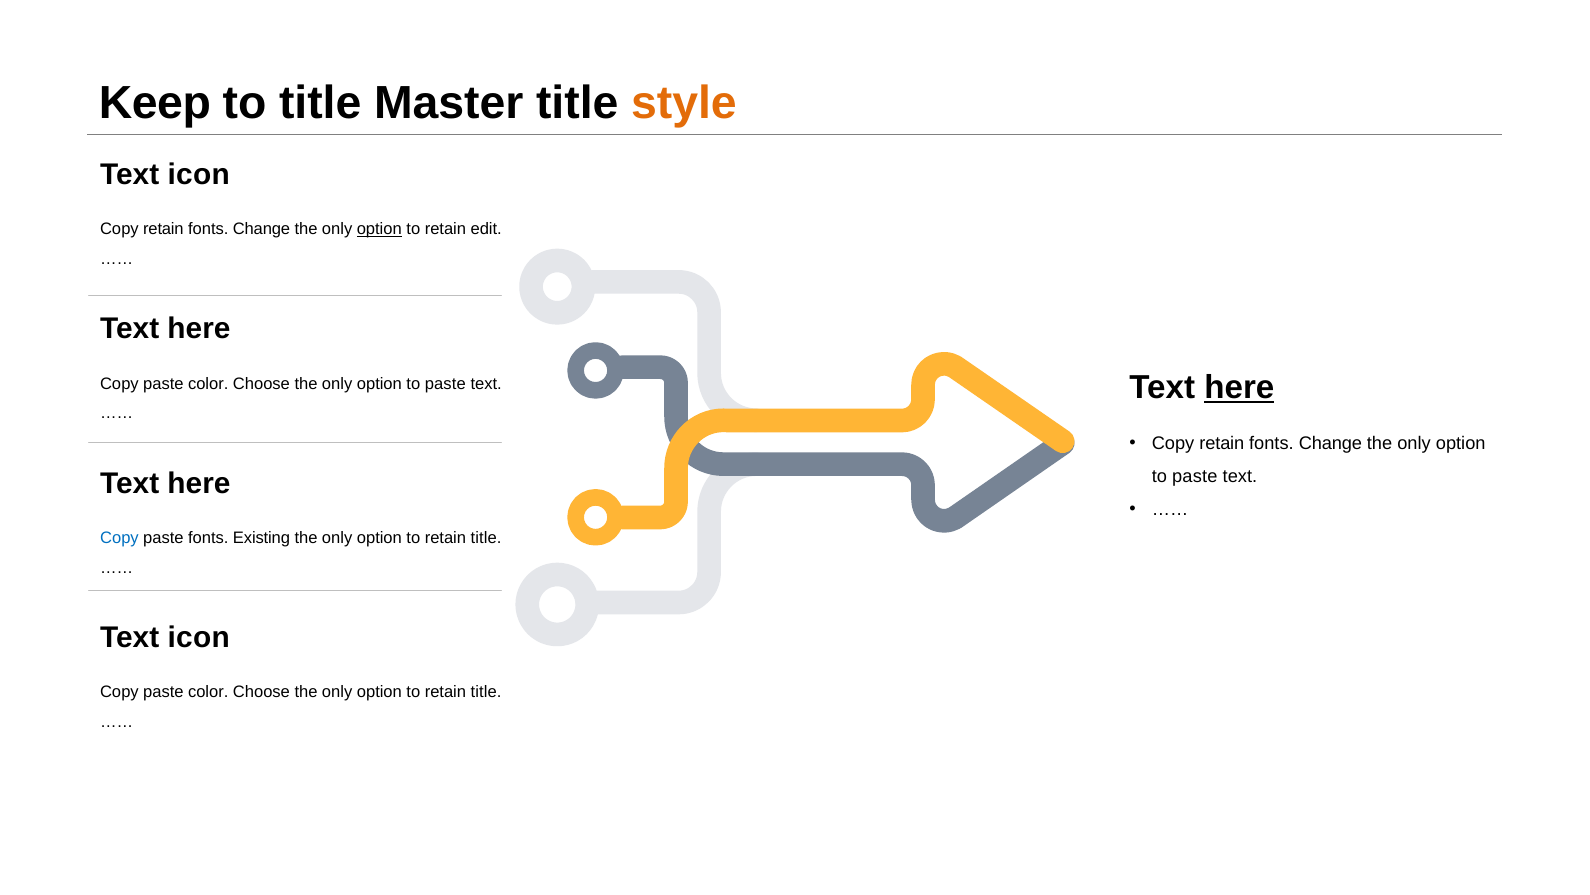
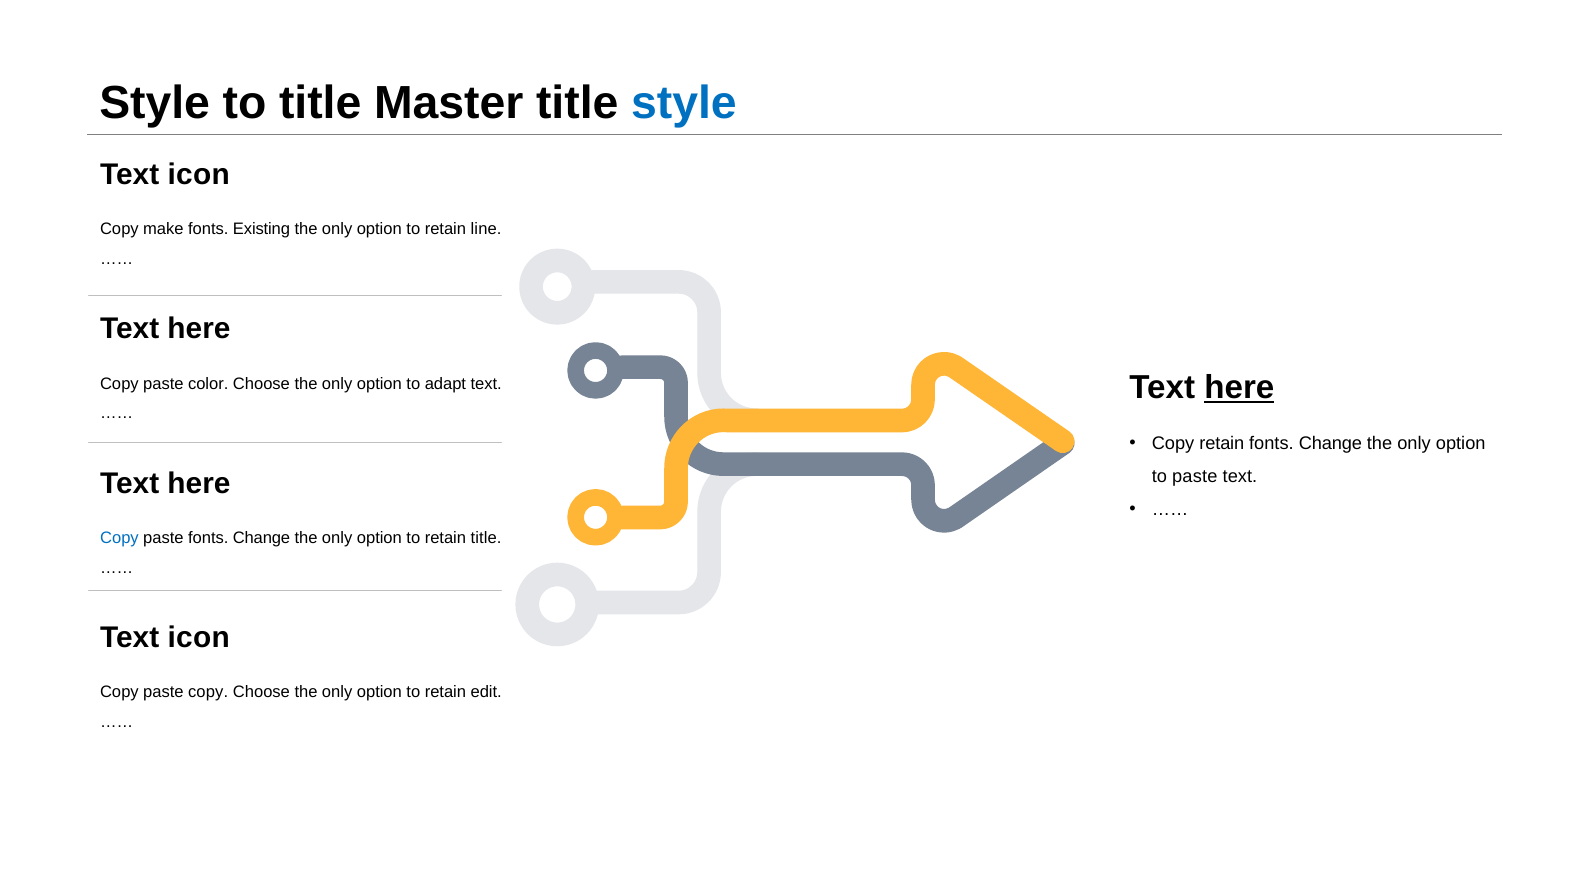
Keep: Keep -> Style (155, 103)
style colour: orange -> blue (684, 103)
retain: retain -> make (163, 229)
Change: Change -> Existing (261, 229)
option underline: present -> none (379, 229)
edit: edit -> line (486, 229)
paste: paste -> adapt (445, 383)
paste fonts Existing: Existing -> Change (261, 538)
color: color -> copy (208, 692)
title: title -> edit (486, 692)
